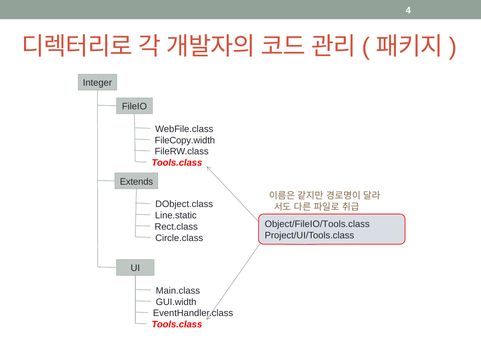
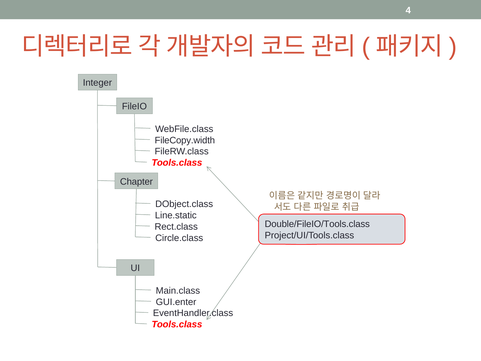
Extends: Extends -> Chapter (136, 181)
Object/FileIO/Tools.class: Object/FileIO/Tools.class -> Double/FileIO/Tools.class (317, 224)
GUI.width: GUI.width -> GUI.enter (176, 302)
